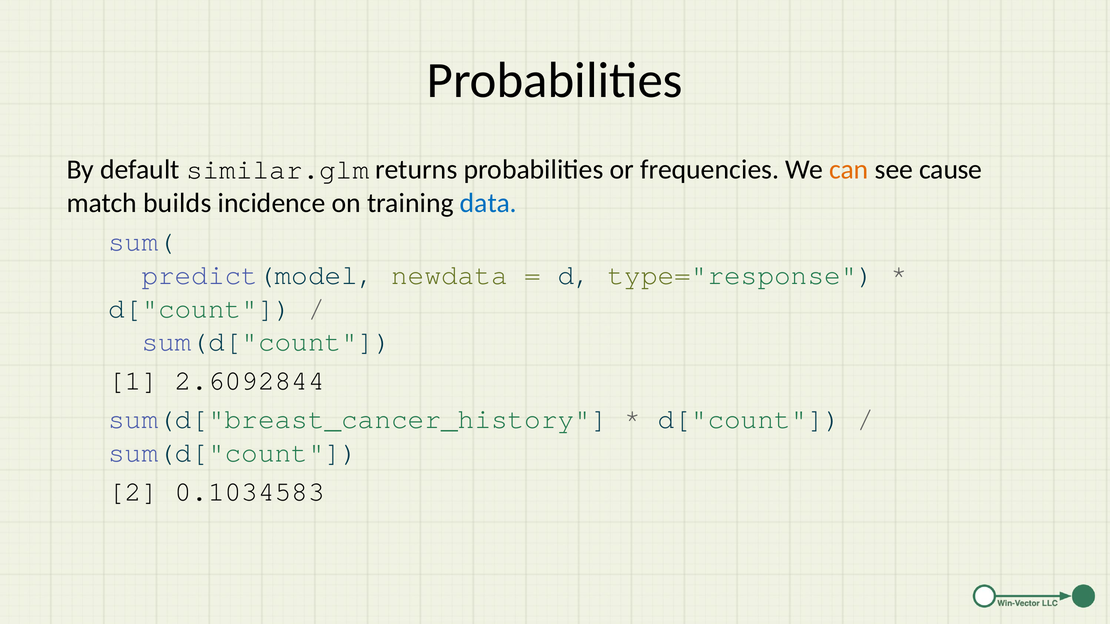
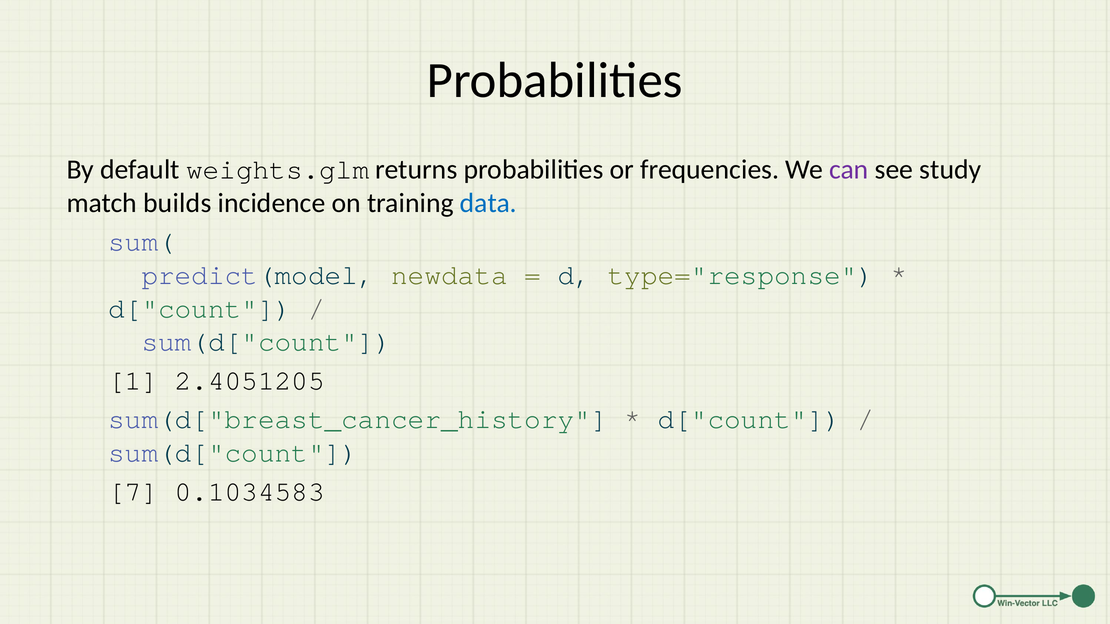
similar.glm: similar.glm -> weights.glm (278, 170)
can colour: orange -> purple (849, 170)
cause: cause -> study (950, 170)
2.6092844: 2.6092844 -> 2.4051205 (250, 381)
2: 2 -> 7 (133, 492)
